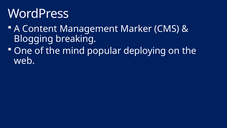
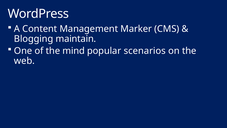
breaking: breaking -> maintain (76, 39)
deploying: deploying -> scenarios (145, 51)
